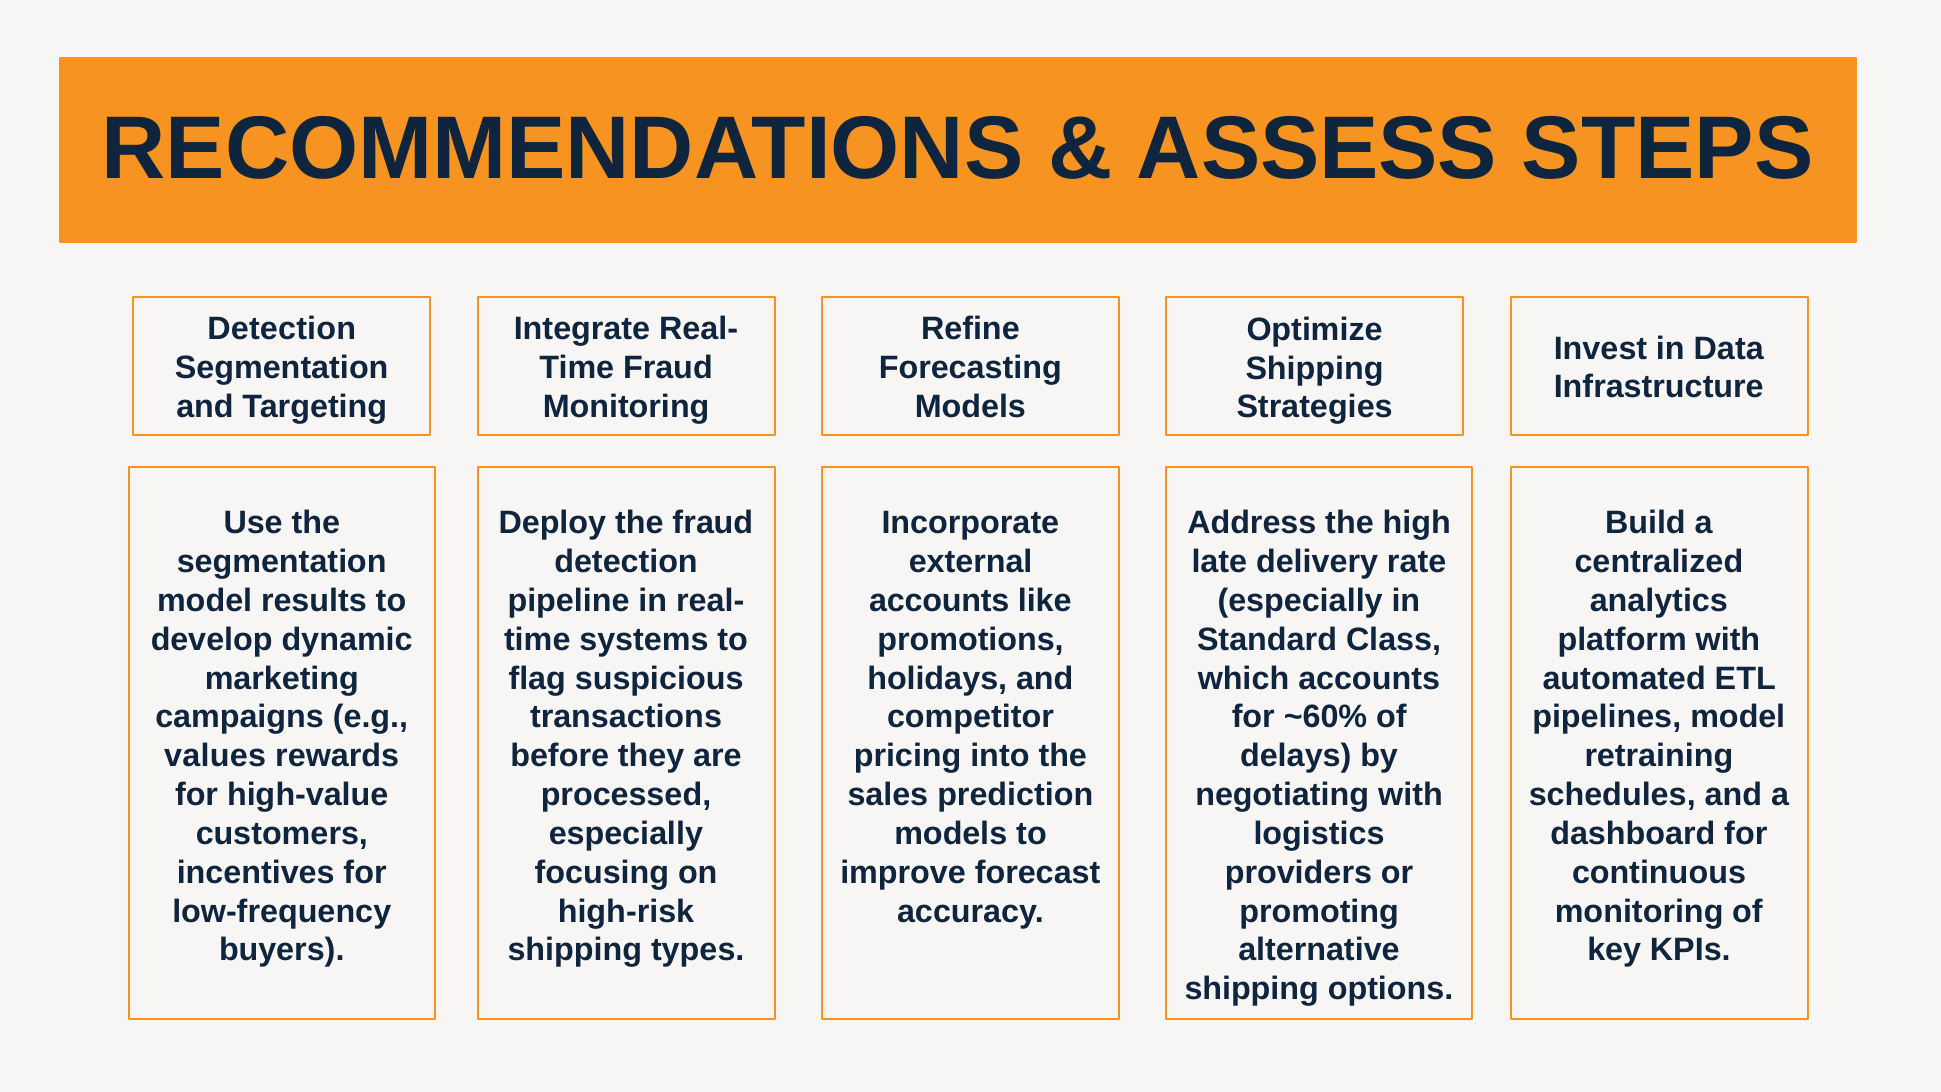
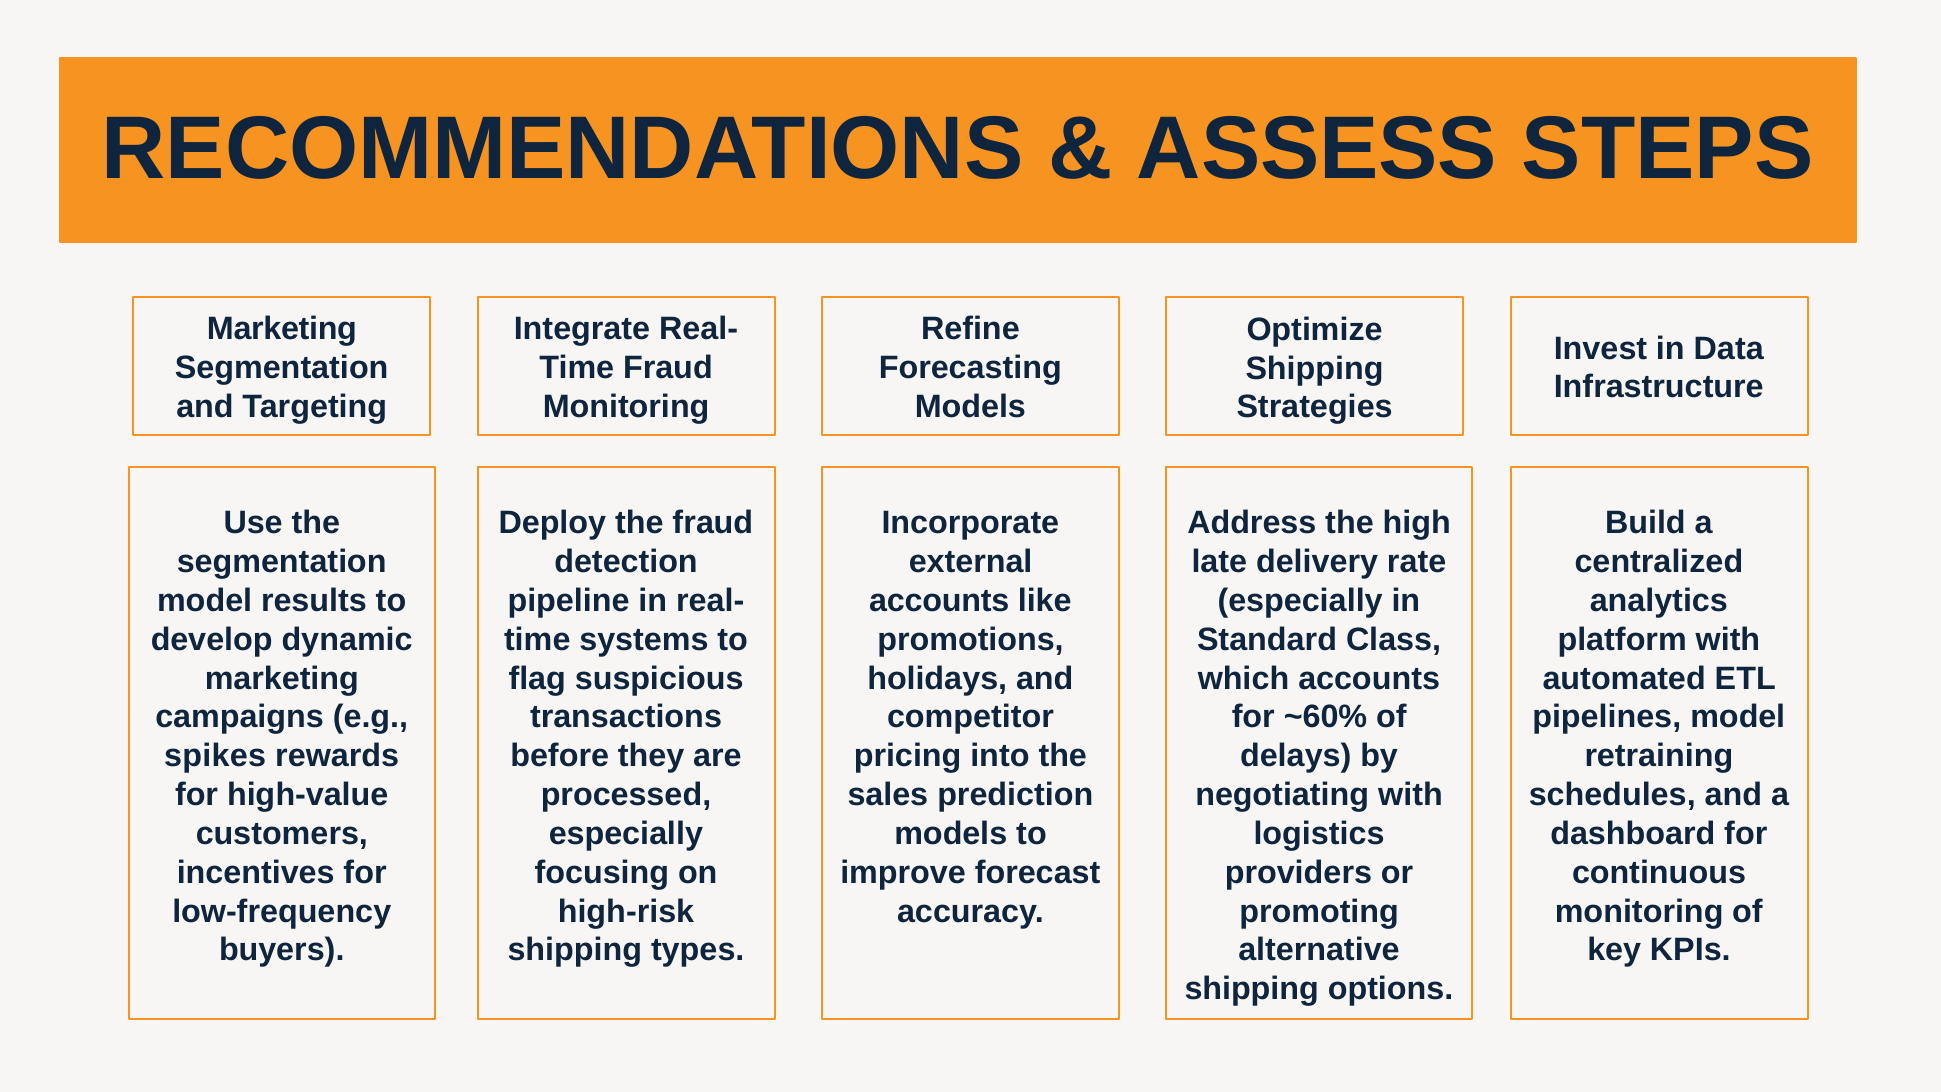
Detection: Detection -> Marketing (282, 329)
values: values -> spikes (215, 756)
